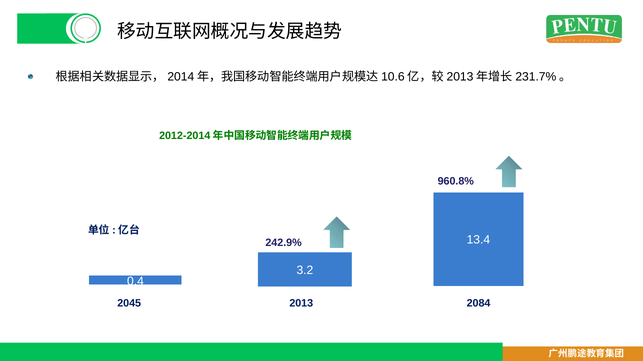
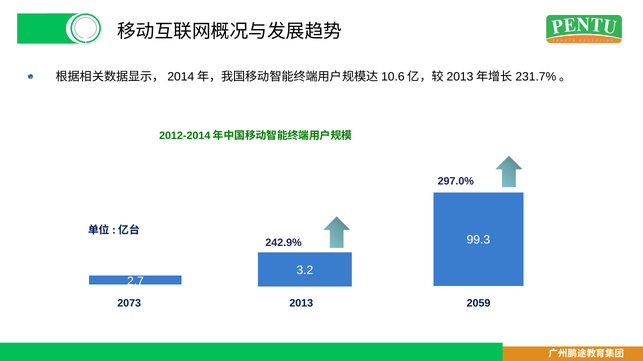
960.8%: 960.8% -> 297.0% (456, 181)
13.4: 13.4 -> 99.3 (478, 240)
0.4: 0.4 -> 2.7 (135, 281)
2045: 2045 -> 2073 (129, 304)
2084: 2084 -> 2059 (479, 304)
